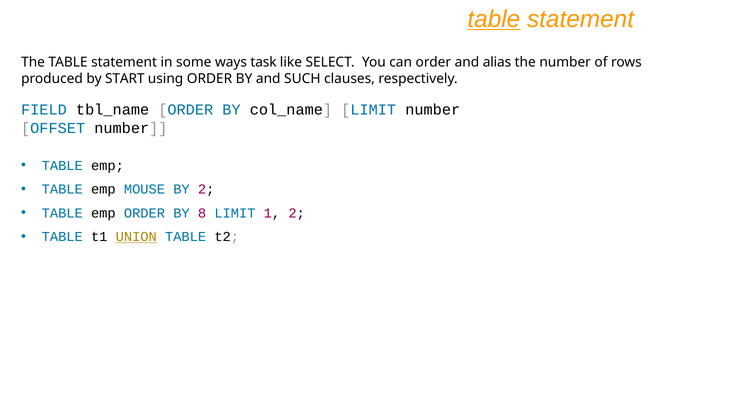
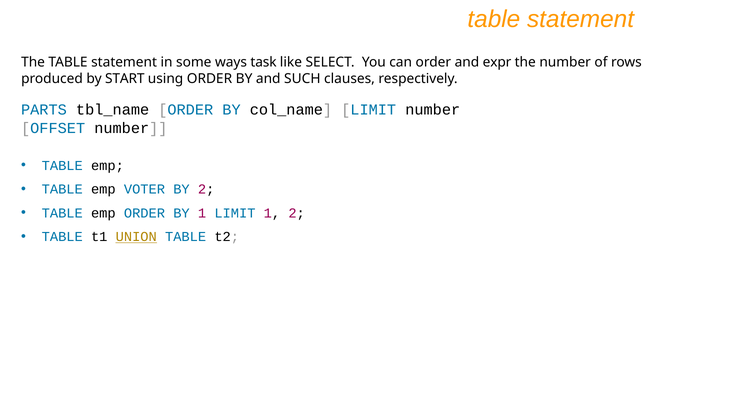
table underline: present -> none (494, 19)
alias: alias -> expr (497, 62)
FIELD: FIELD -> PARTS (44, 110)
MOUSE: MOUSE -> VOTER (144, 189)
BY 8: 8 -> 1 (202, 213)
